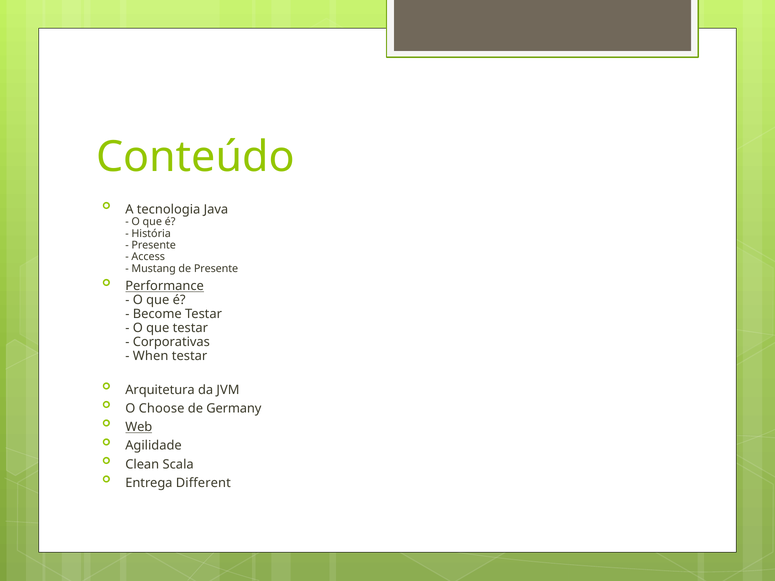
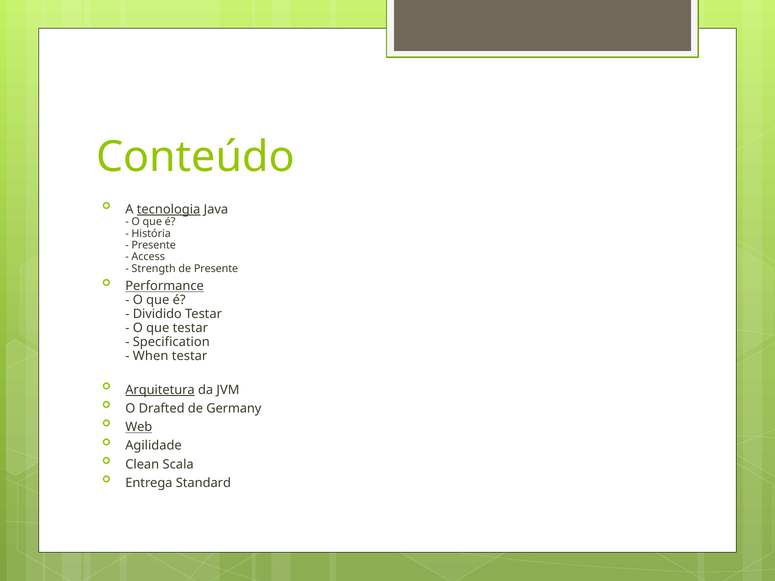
tecnologia underline: none -> present (169, 209)
Mustang: Mustang -> Strength (154, 269)
Become: Become -> Dividido (157, 314)
Corporativas: Corporativas -> Specification (171, 342)
Arquitetura underline: none -> present (160, 390)
Choose: Choose -> Drafted (162, 409)
Different: Different -> Standard (203, 483)
